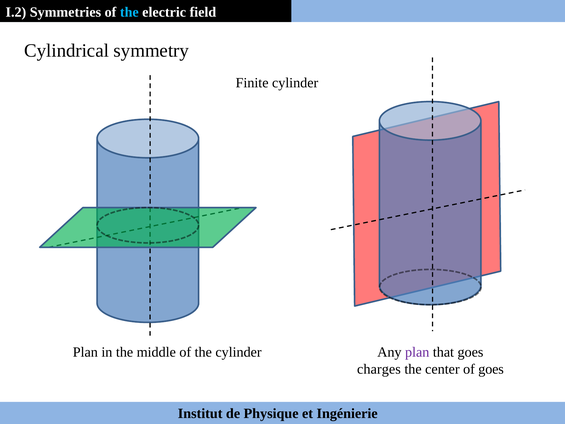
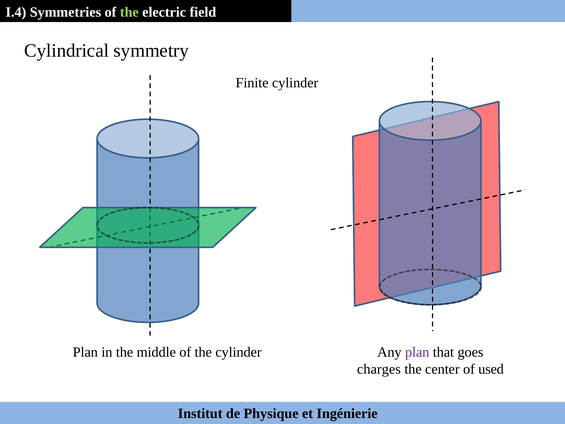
I.2: I.2 -> I.4 (16, 12)
the colour: light blue -> light green (129, 12)
of goes: goes -> used (491, 369)
